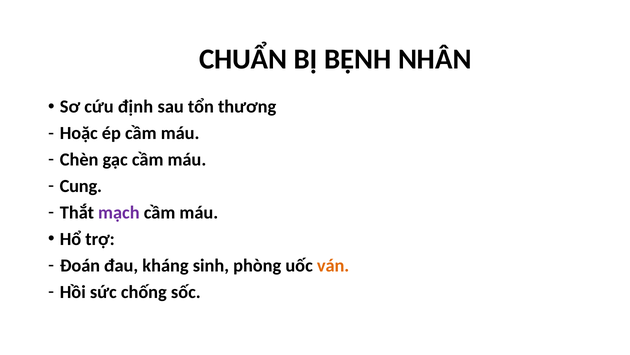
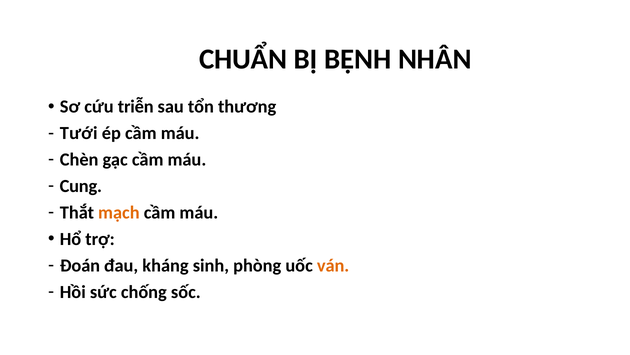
định: định -> triễn (136, 107)
Hoặc: Hoặc -> Tưới (79, 133)
mạch colour: purple -> orange (119, 212)
